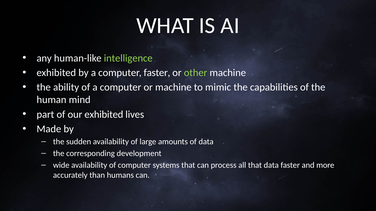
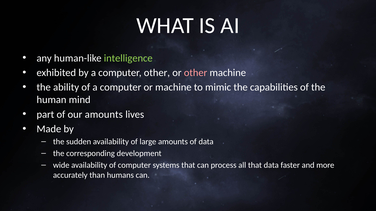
computer faster: faster -> other (157, 73)
other colour: light green -> pink (196, 73)
our exhibited: exhibited -> amounts (104, 115)
